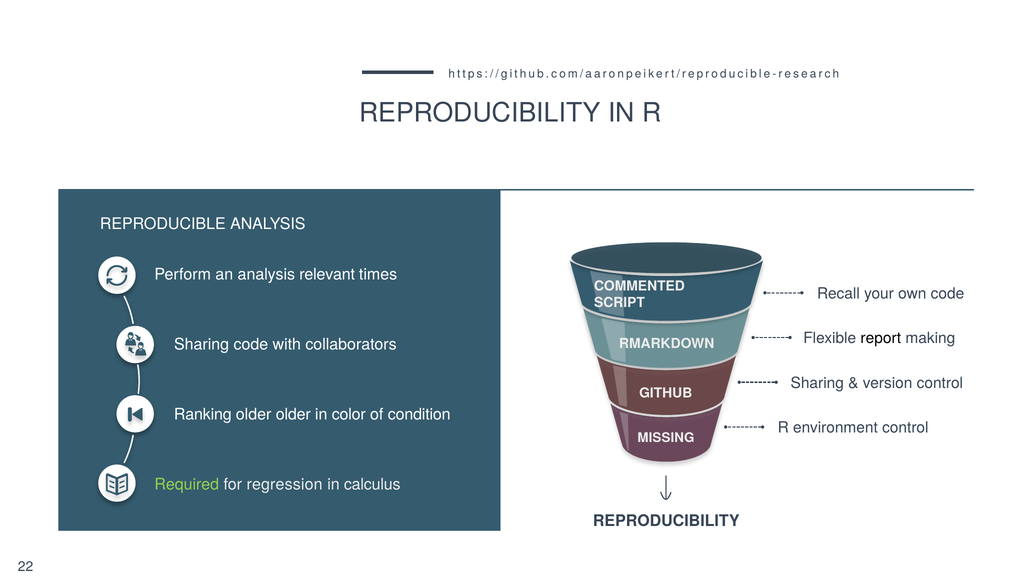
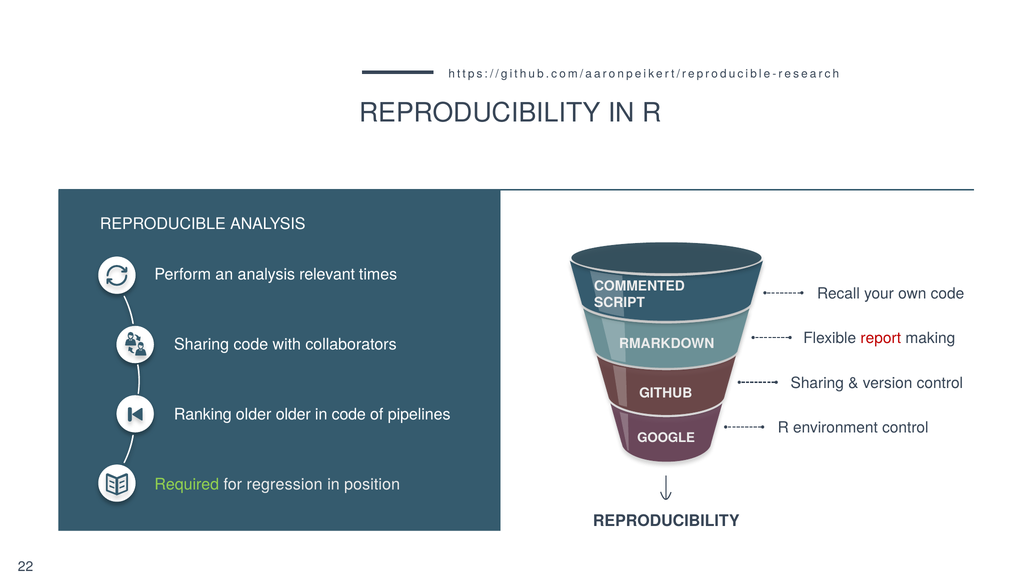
report colour: black -> red (881, 338)
in color: color -> code (349, 414)
condition: condition -> pipelines (419, 414)
MISSING: MISSING -> GOOGLE (666, 437)
calculus: calculus -> position (372, 484)
